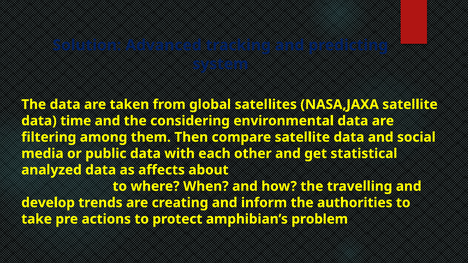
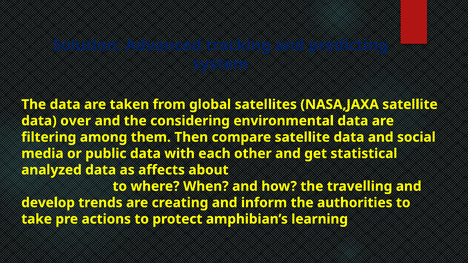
time: time -> over (76, 121)
problem: problem -> learning (320, 219)
